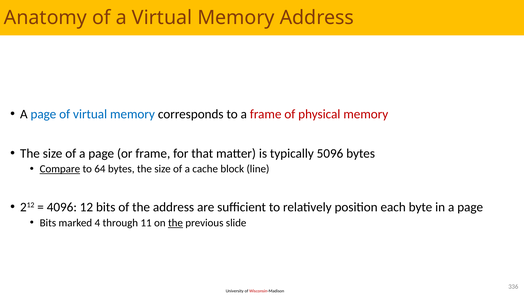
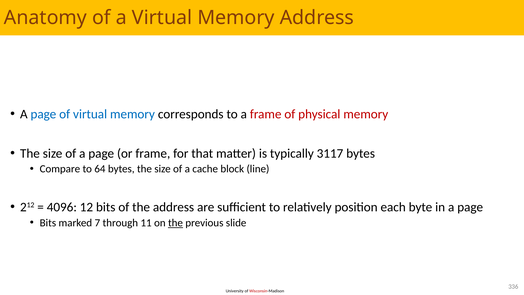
5096: 5096 -> 3117 (330, 153)
Compare underline: present -> none (60, 169)
4: 4 -> 7 (97, 223)
